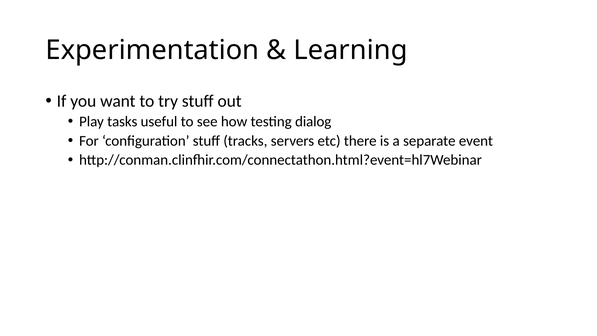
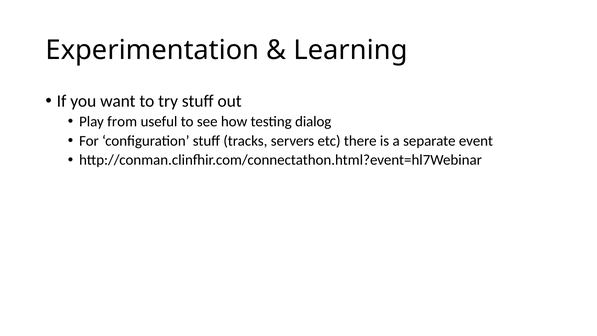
tasks: tasks -> from (122, 122)
